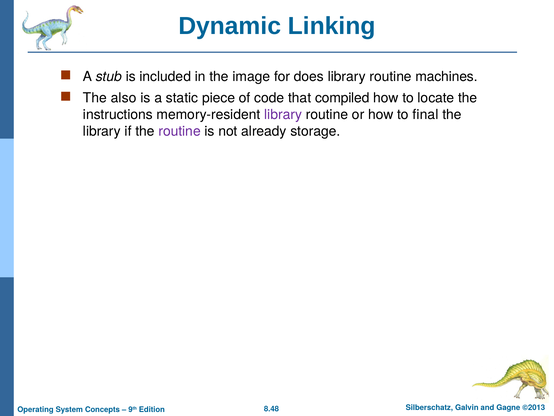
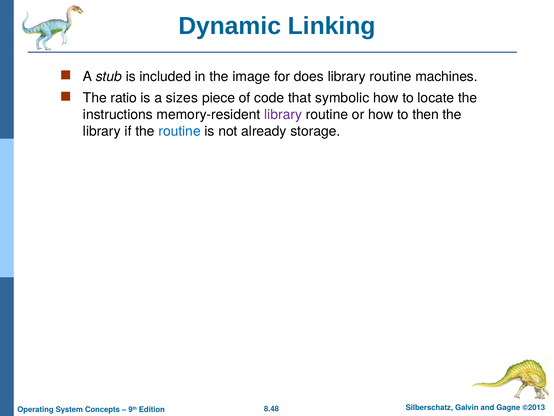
also: also -> ratio (124, 98)
static: static -> sizes (182, 98)
compiled: compiled -> symbolic (342, 98)
final: final -> then (426, 114)
routine colour: purple -> blue (180, 131)
